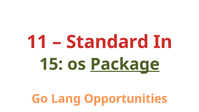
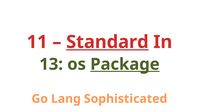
Standard underline: none -> present (107, 42)
15: 15 -> 13 (51, 64)
Opportunities: Opportunities -> Sophisticated (126, 99)
